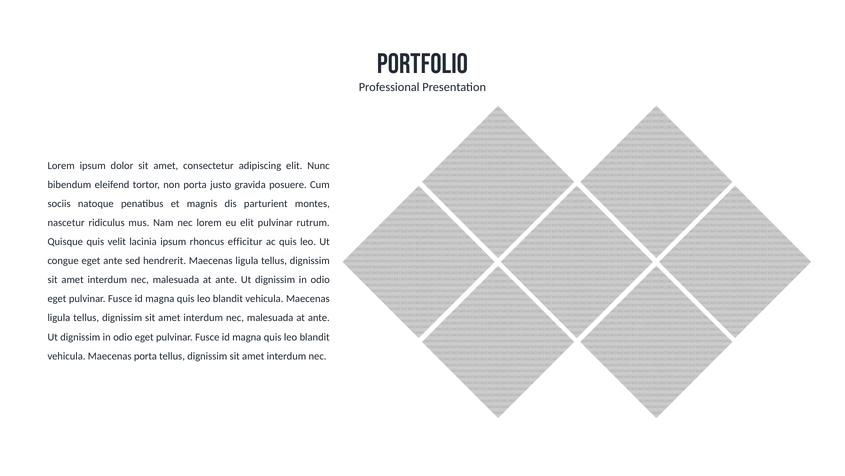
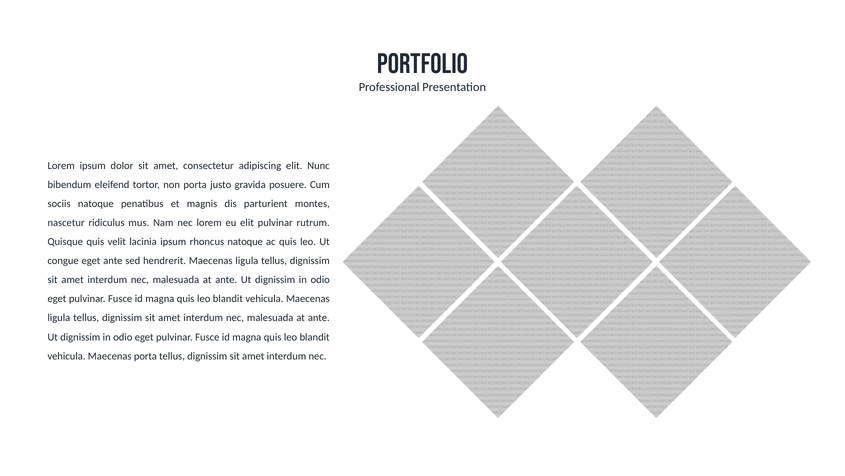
rhoncus efficitur: efficitur -> natoque (245, 241)
